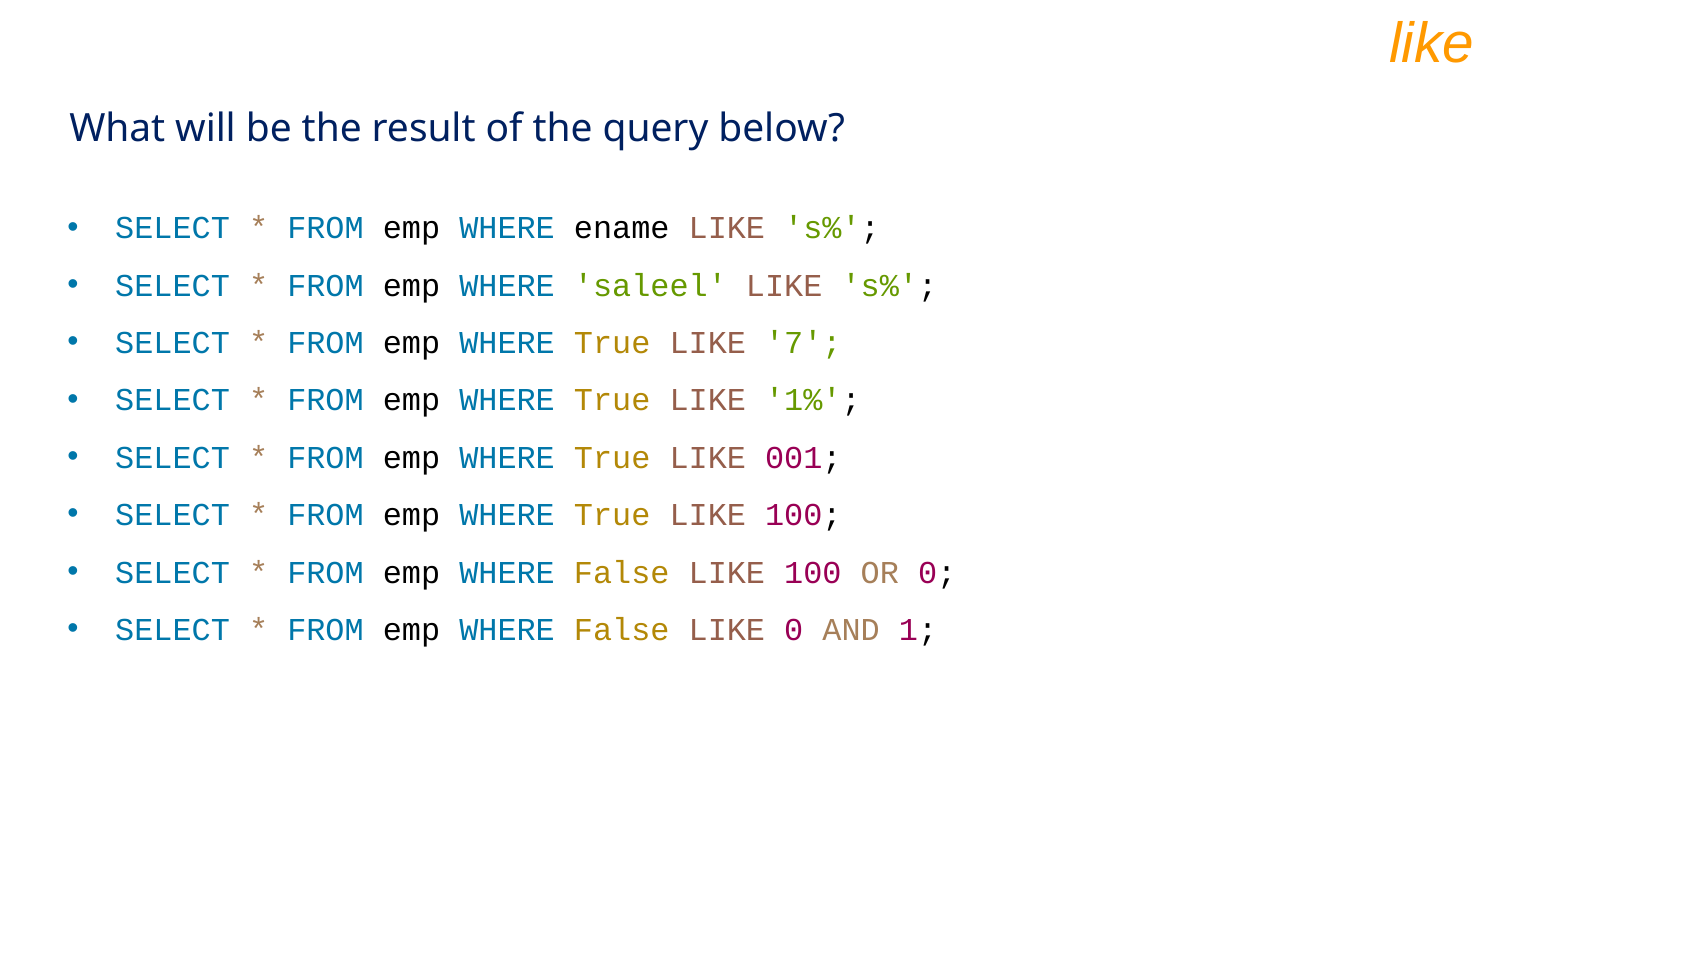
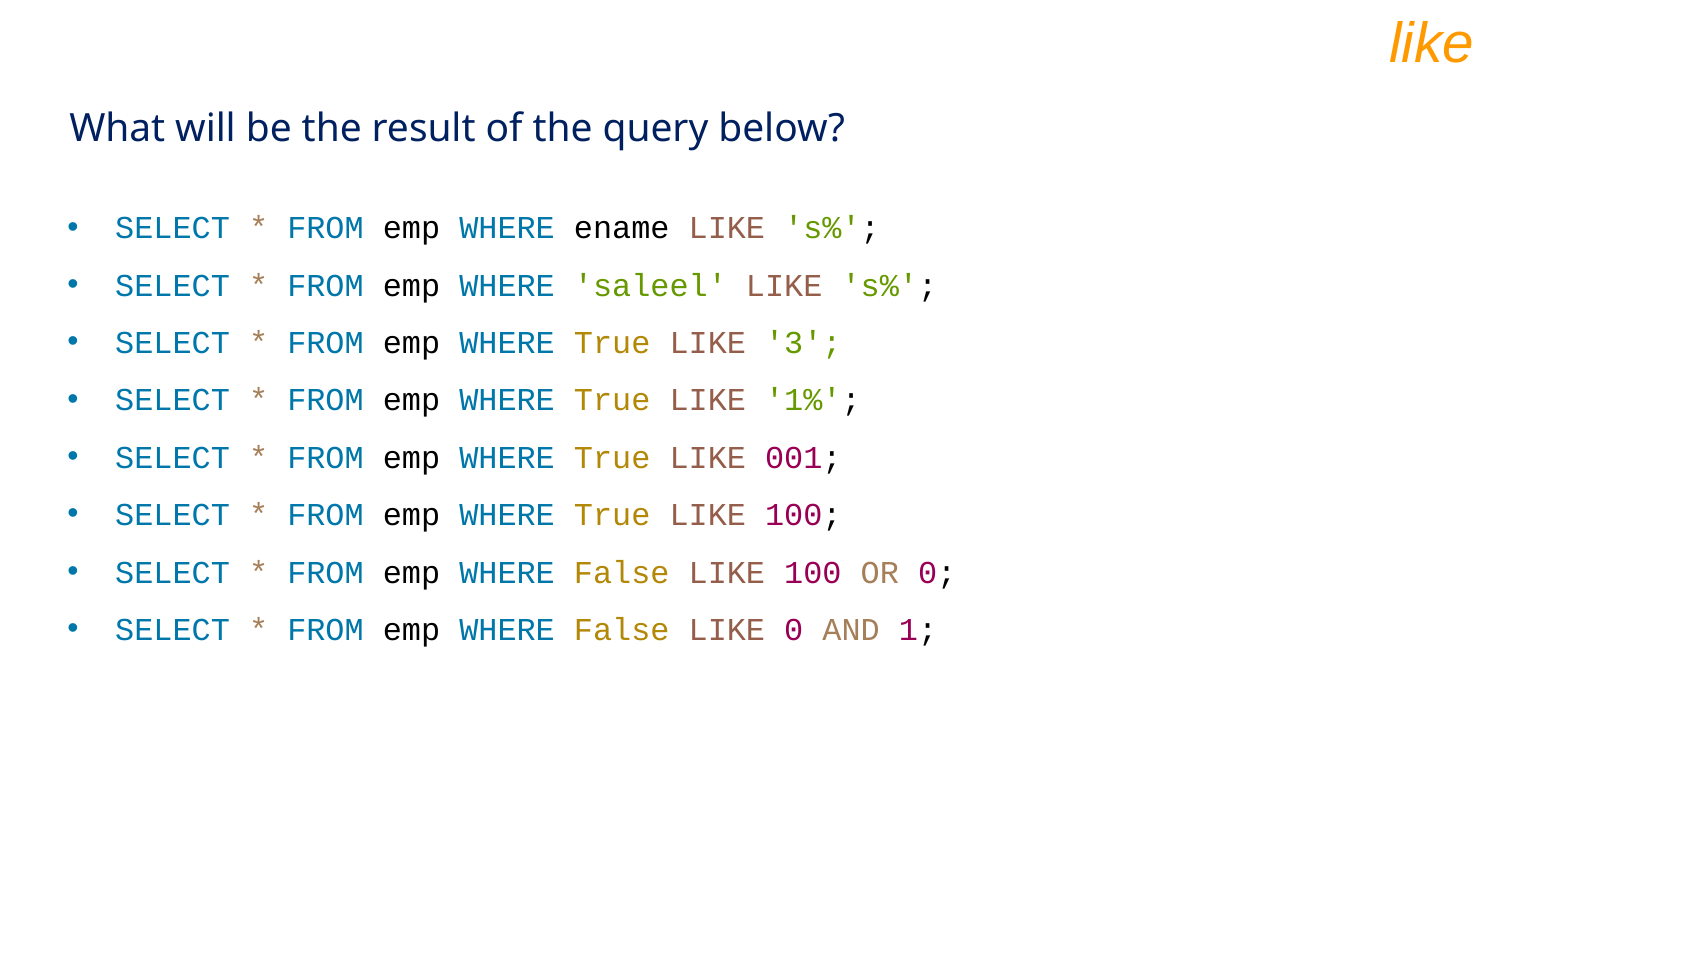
7: 7 -> 3 (803, 343)
